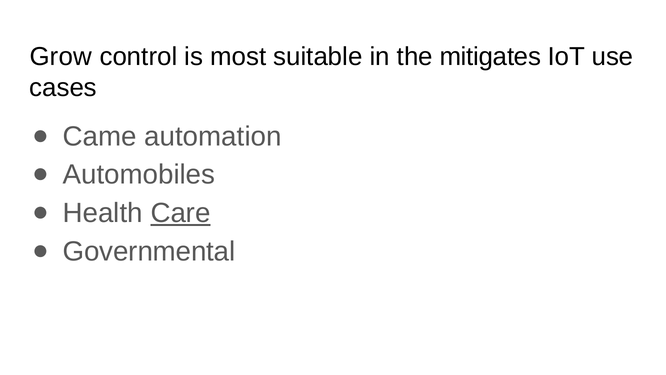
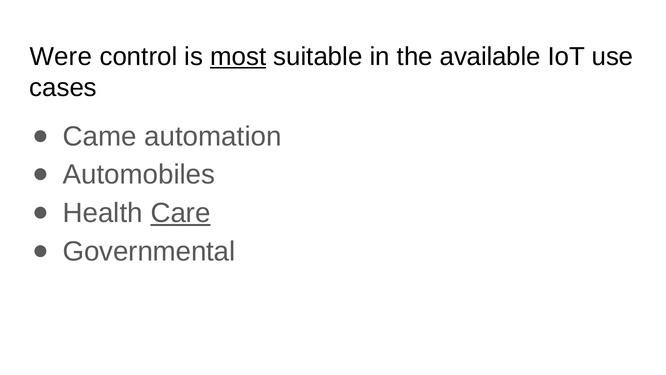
Grow: Grow -> Were (61, 56)
most underline: none -> present (238, 56)
mitigates: mitigates -> available (490, 56)
